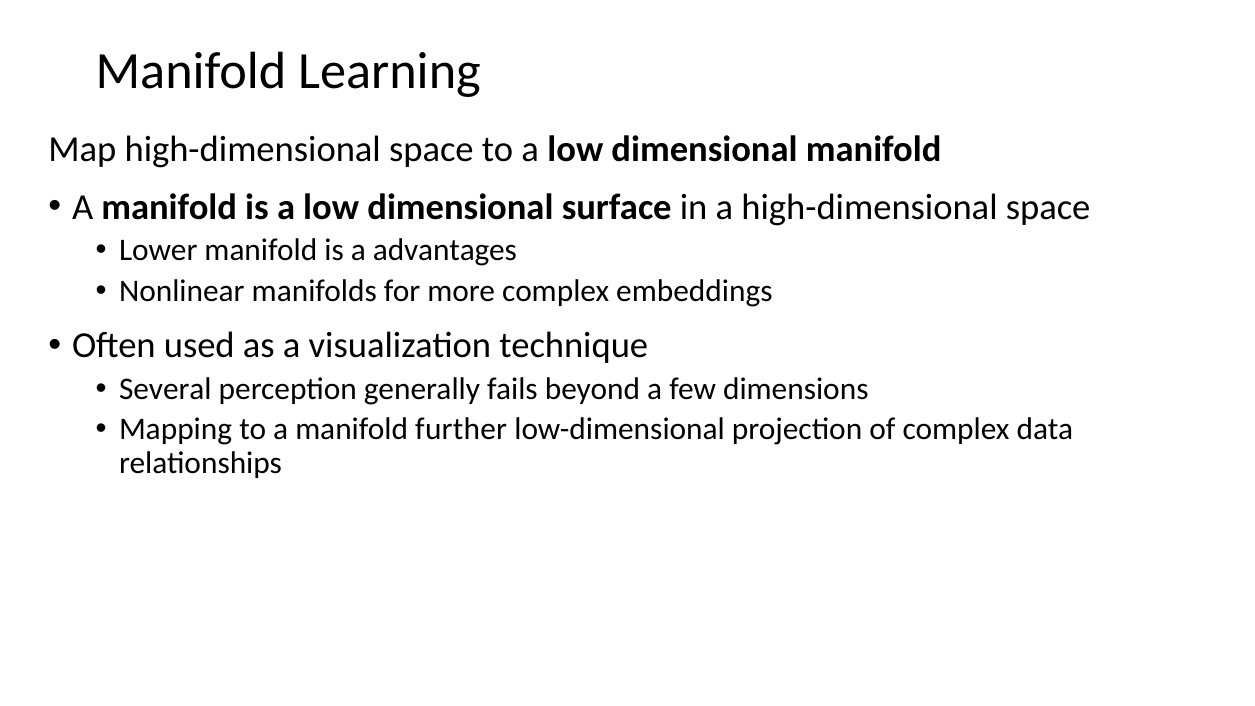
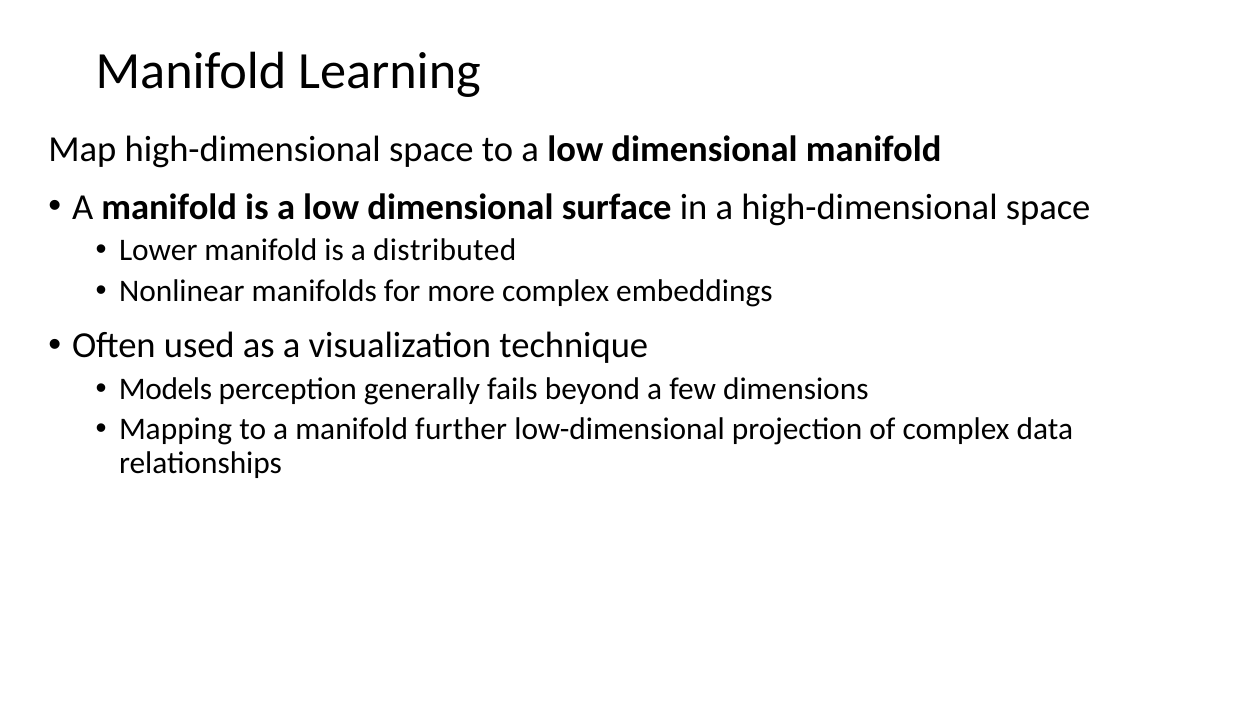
advantages: advantages -> distributed (445, 251)
Several: Several -> Models (165, 389)
